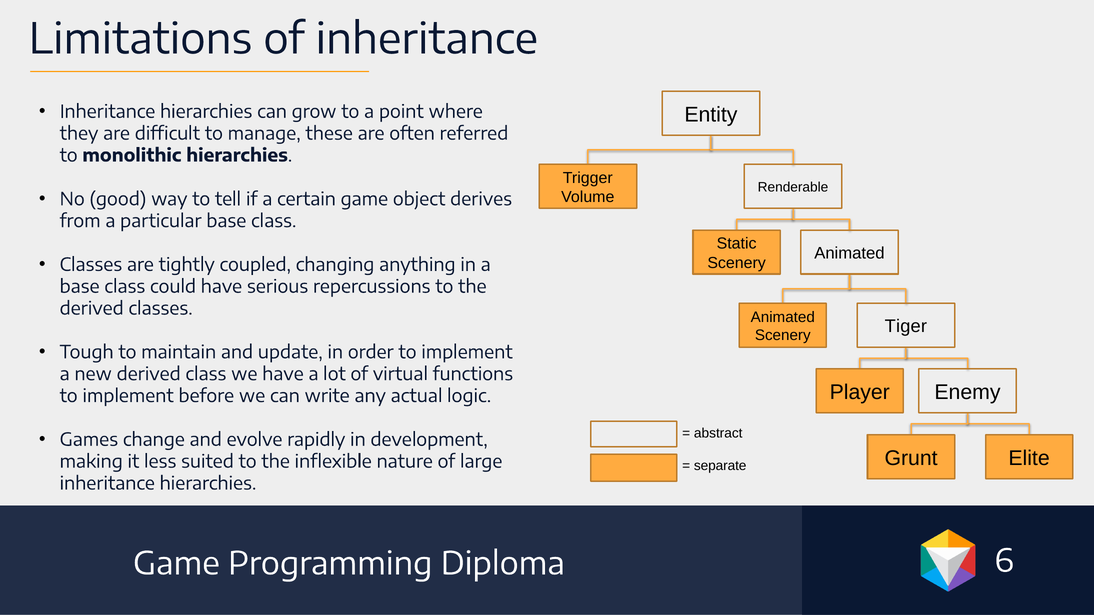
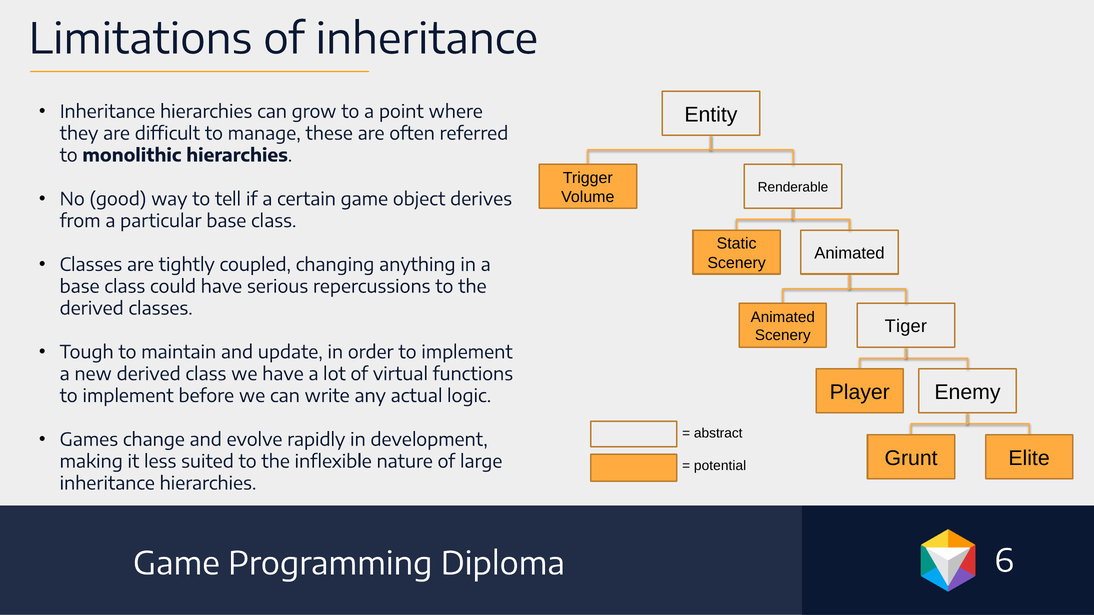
separate: separate -> potential (720, 466)
